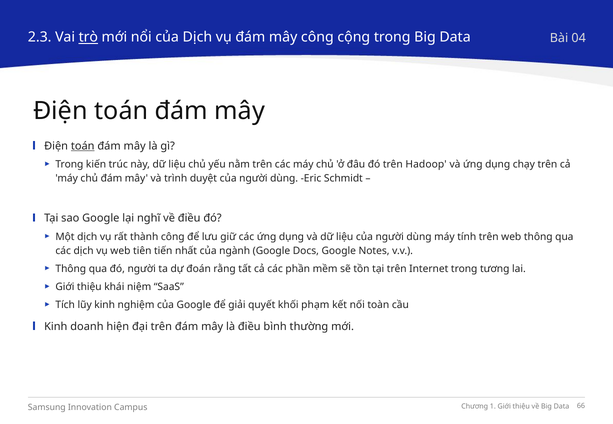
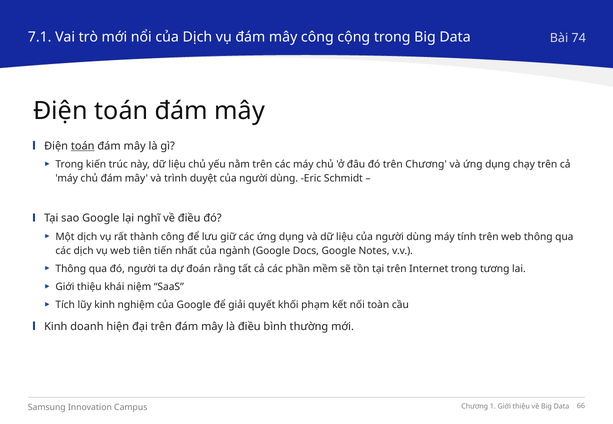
2.3: 2.3 -> 7.1 (40, 37)
trò underline: present -> none (88, 37)
04: 04 -> 74 (579, 38)
trên Hadoop: Hadoop -> Chương (426, 165)
